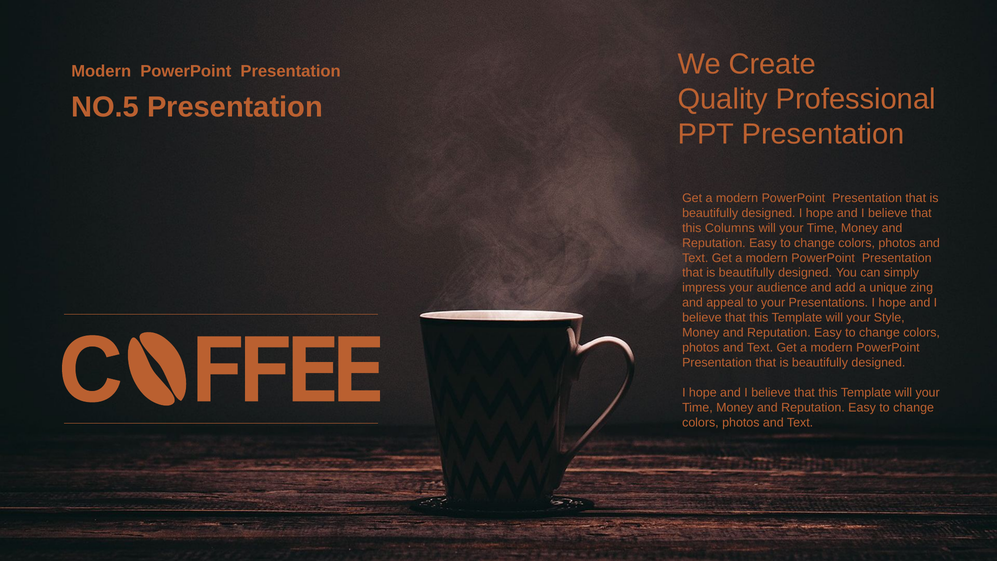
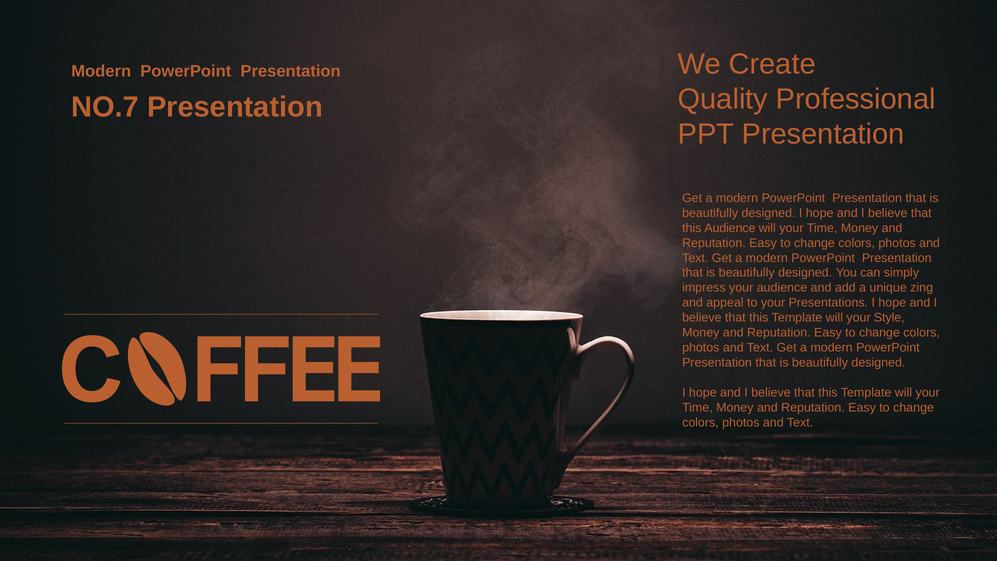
NO.5: NO.5 -> NO.7 (105, 107)
this Columns: Columns -> Audience (730, 228)
